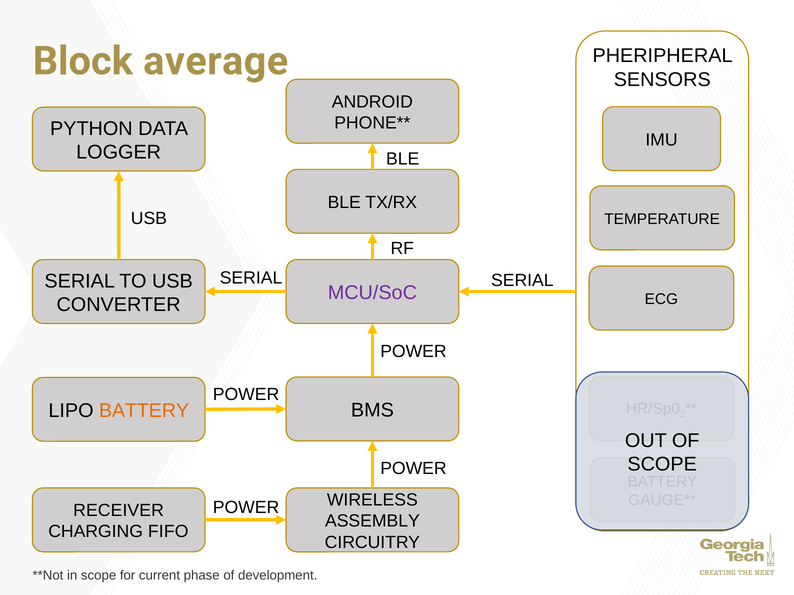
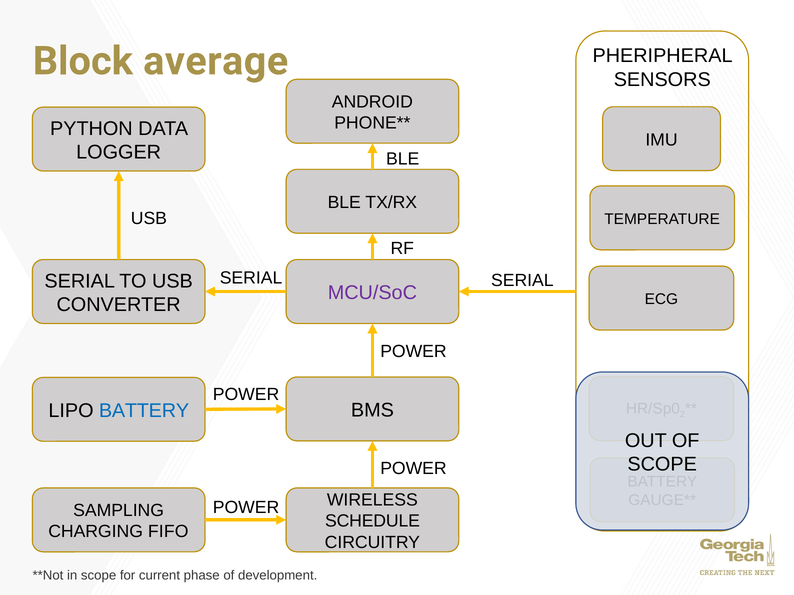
BATTERY colour: orange -> blue (144, 411)
RECEIVER: RECEIVER -> SAMPLING (119, 511)
ASSEMBLY: ASSEMBLY -> SCHEDULE (372, 522)
